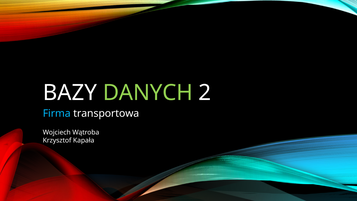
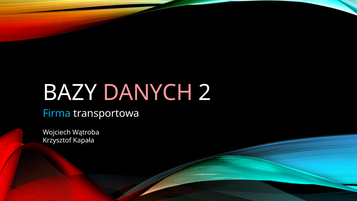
DANYCH colour: light green -> pink (148, 93)
